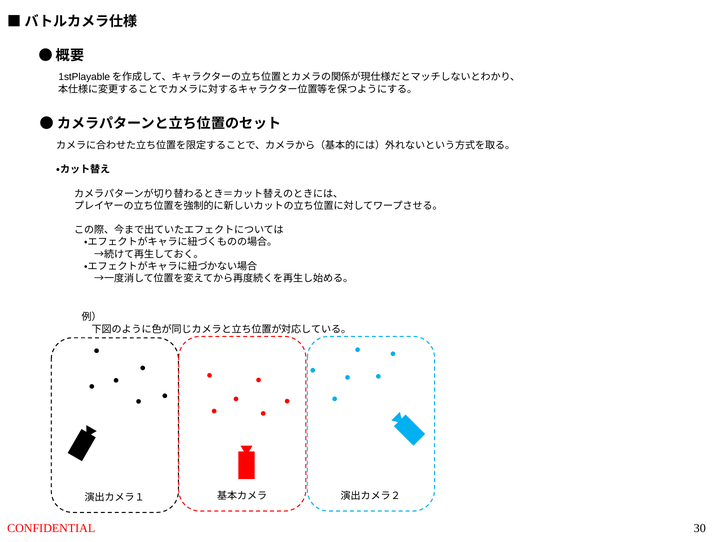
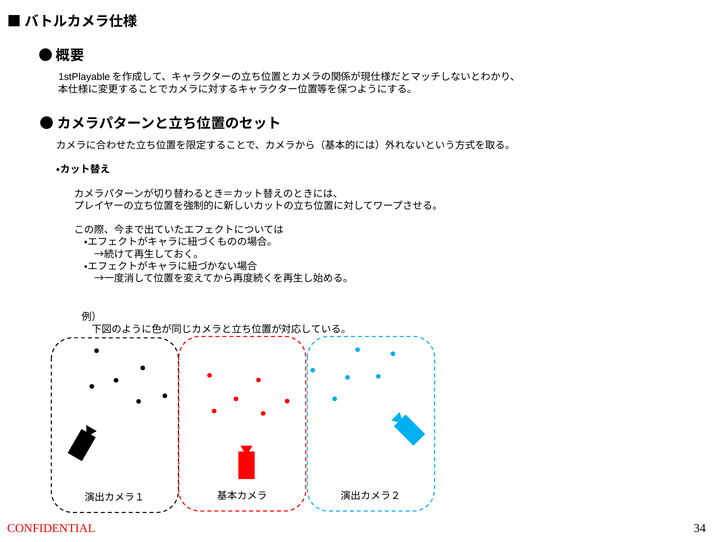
30: 30 -> 34 (700, 528)
